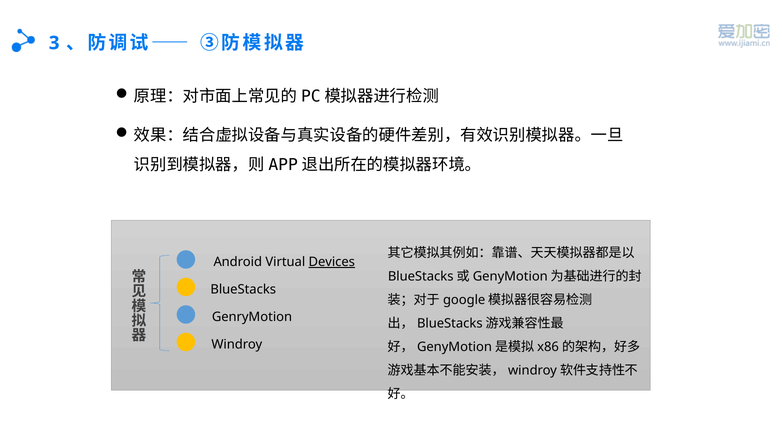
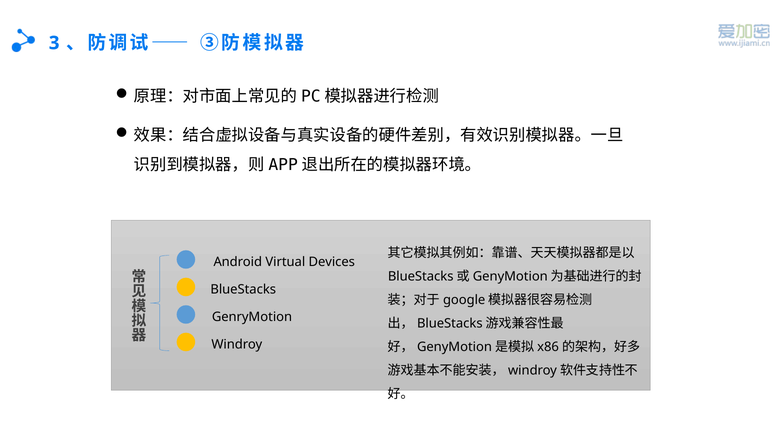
Devices underline: present -> none (332, 262)
